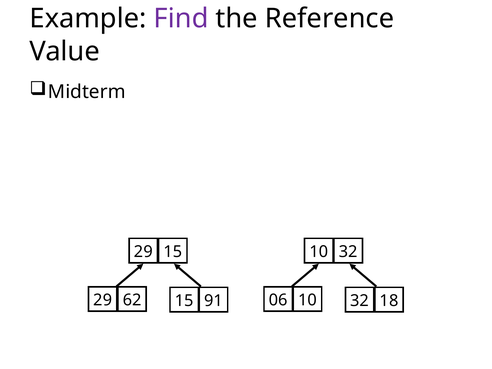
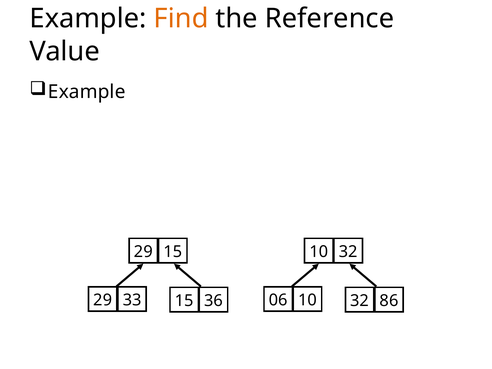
Find colour: purple -> orange (181, 19)
Midterm: Midterm -> Example (87, 92)
62: 62 -> 33 (132, 300)
91: 91 -> 36 (214, 301)
18: 18 -> 86 (389, 301)
